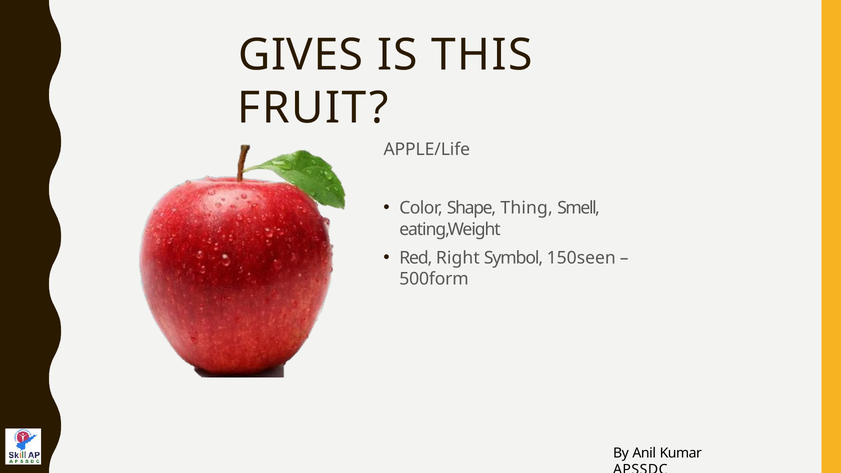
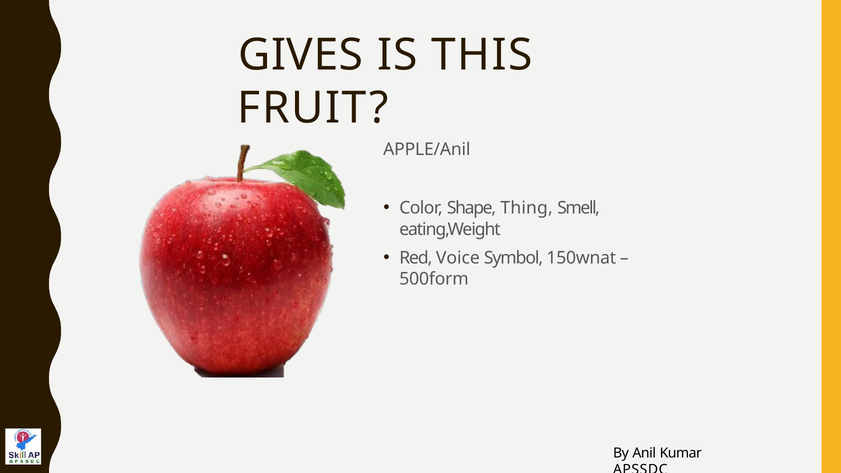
APPLE/Life: APPLE/Life -> APPLE/Anil (427, 150)
Right: Right -> Voice (458, 258)
150seen: 150seen -> 150wnat (581, 258)
